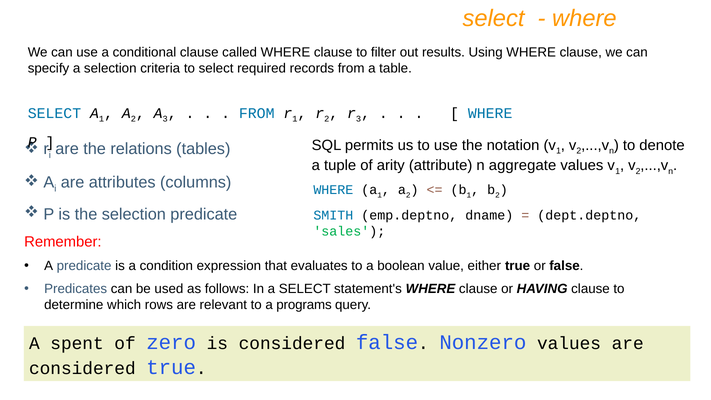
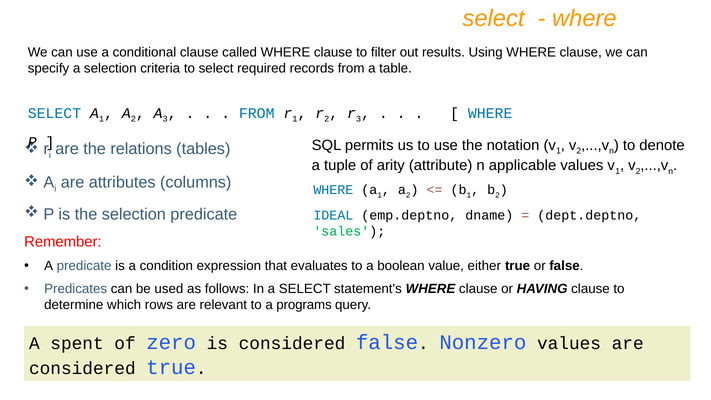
aggregate: aggregate -> applicable (523, 166)
SMITH: SMITH -> IDEAL (333, 215)
